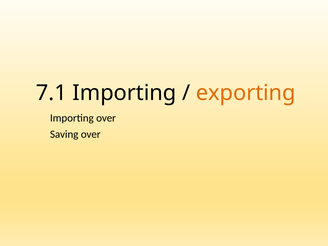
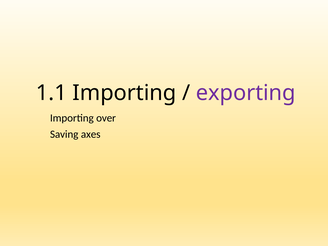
7.1: 7.1 -> 1.1 (51, 93)
exporting colour: orange -> purple (246, 93)
Saving over: over -> axes (91, 134)
